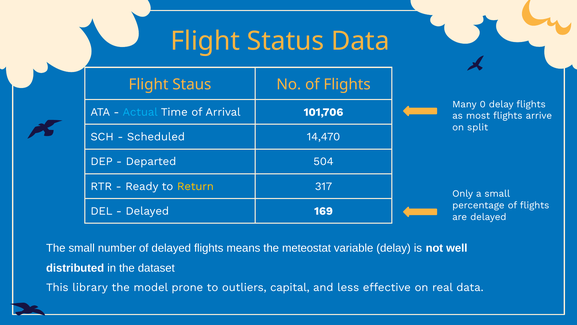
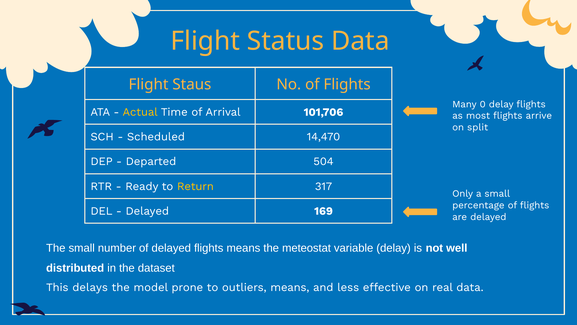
Actual colour: light blue -> yellow (140, 112)
library: library -> delays (90, 287)
outliers capital: capital -> means (290, 287)
